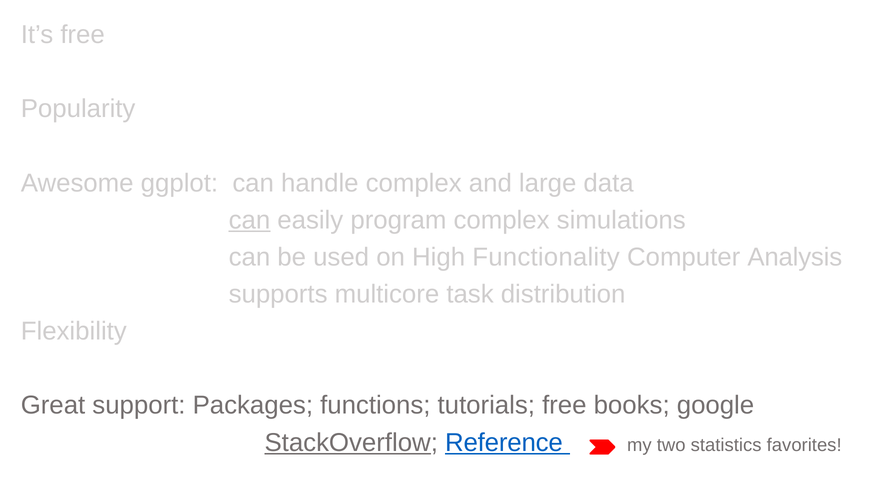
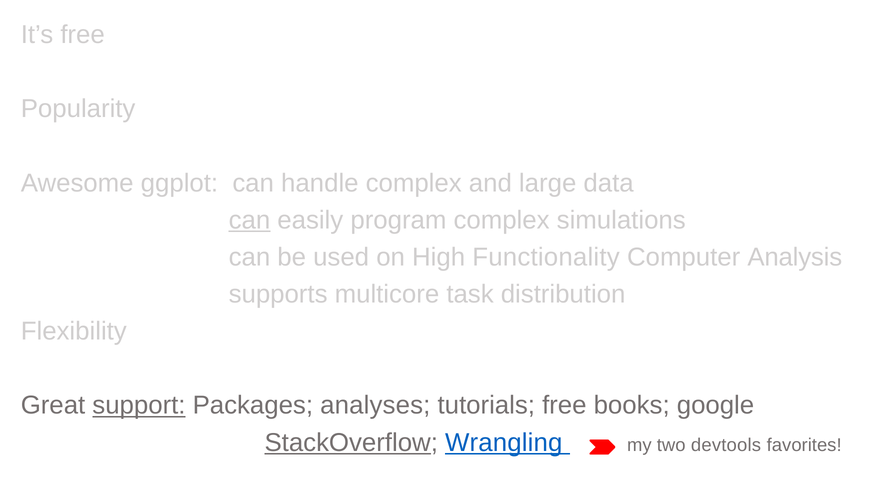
support underline: none -> present (139, 406)
functions: functions -> analyses (375, 406)
Reference: Reference -> Wrangling (504, 443)
statistics: statistics -> devtools (726, 445)
